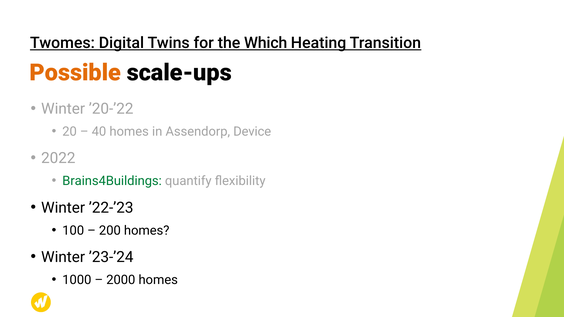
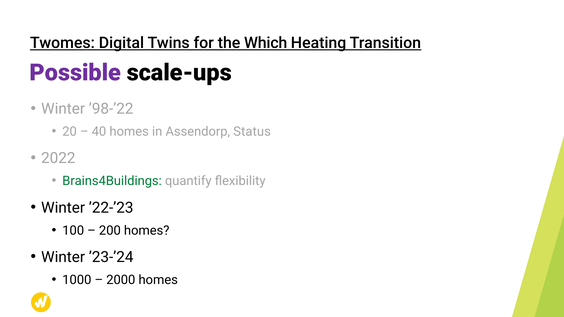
Possible colour: orange -> purple (75, 73)
’20-’22: ’20-’22 -> ’98-’22 (111, 109)
Device: Device -> Status (252, 132)
